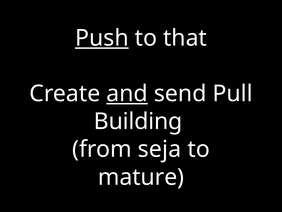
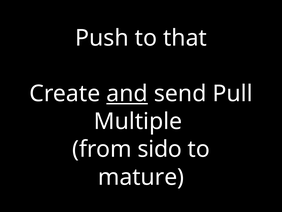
Push underline: present -> none (102, 38)
Building: Building -> Multiple (138, 121)
seja: seja -> sido (160, 149)
